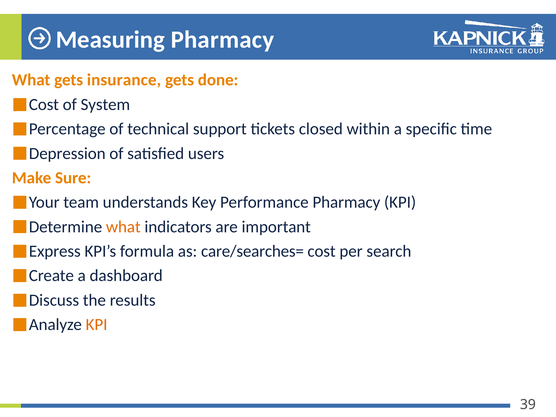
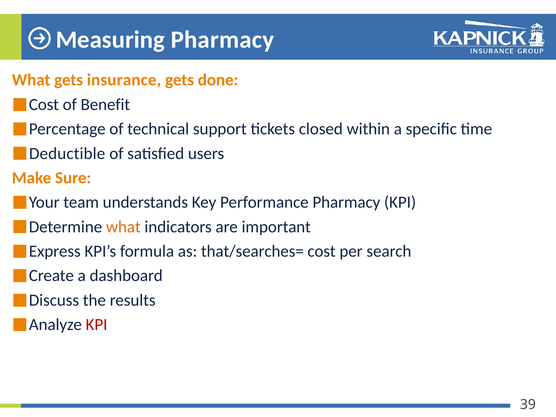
System: System -> Benefit (105, 104)
Depression: Depression -> Deductible (67, 153)
care/searches=: care/searches= -> that/searches= (252, 251)
KPI colour: orange -> red (97, 325)
